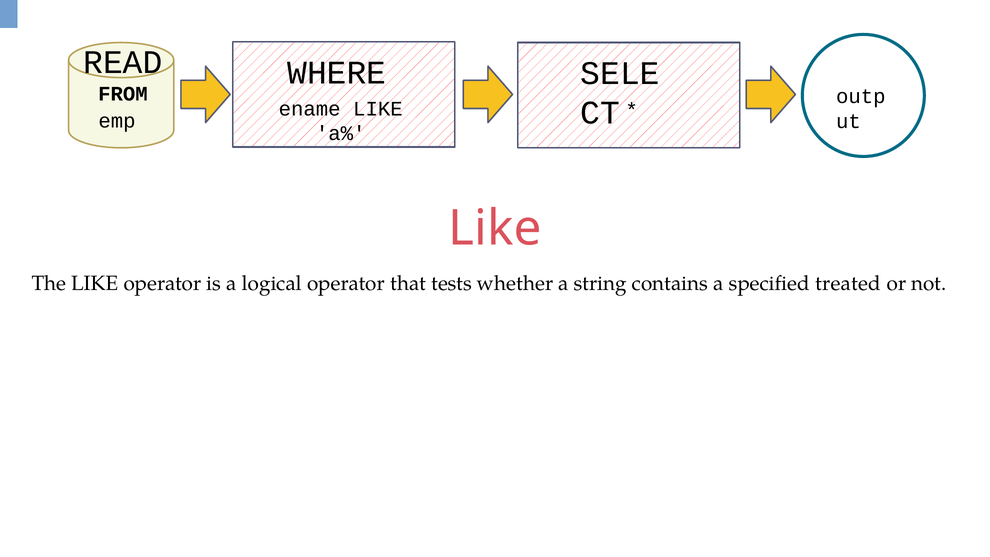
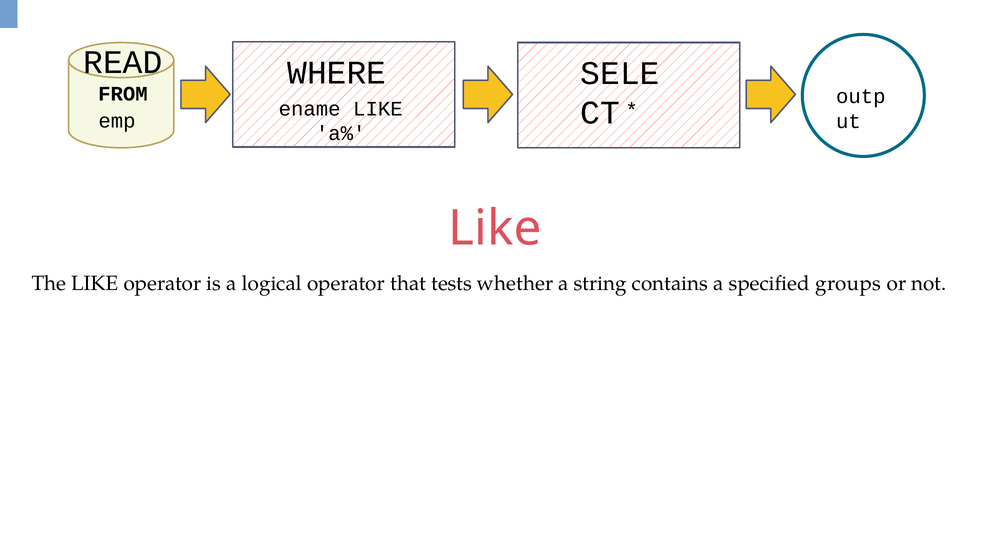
treated: treated -> groups (848, 284)
